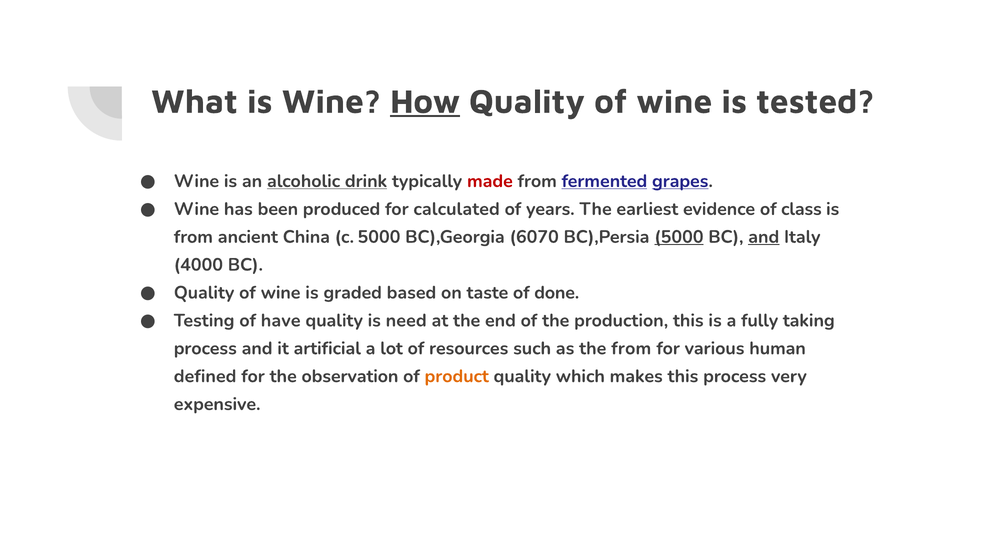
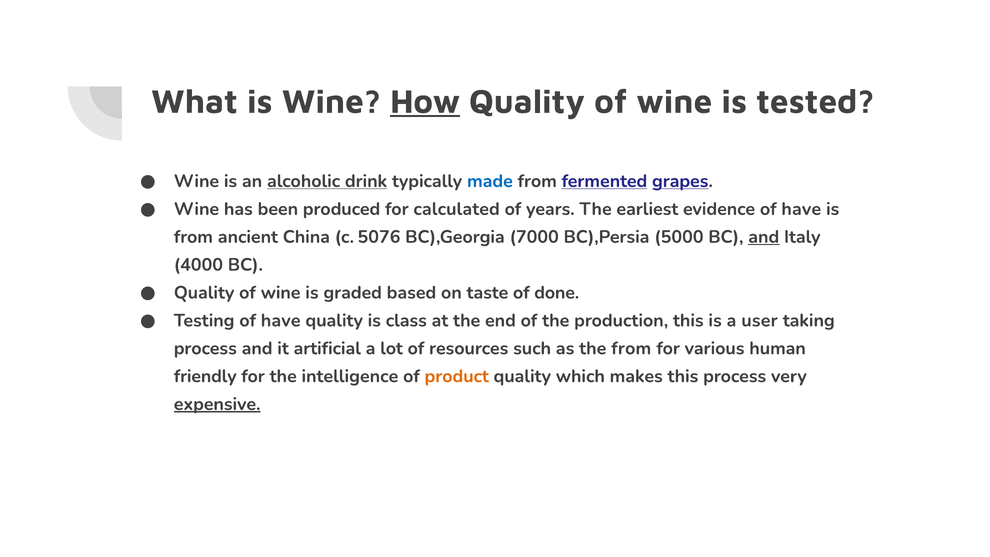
made colour: red -> blue (490, 181)
evidence of class: class -> have (801, 209)
c 5000: 5000 -> 5076 (379, 237)
6070: 6070 -> 7000 (534, 237)
5000 underline: present -> none (679, 237)
need: need -> class (406, 320)
fully: fully -> user (759, 320)
defined: defined -> friendly (205, 376)
observation: observation -> intelligence (350, 376)
expensive underline: none -> present (217, 404)
